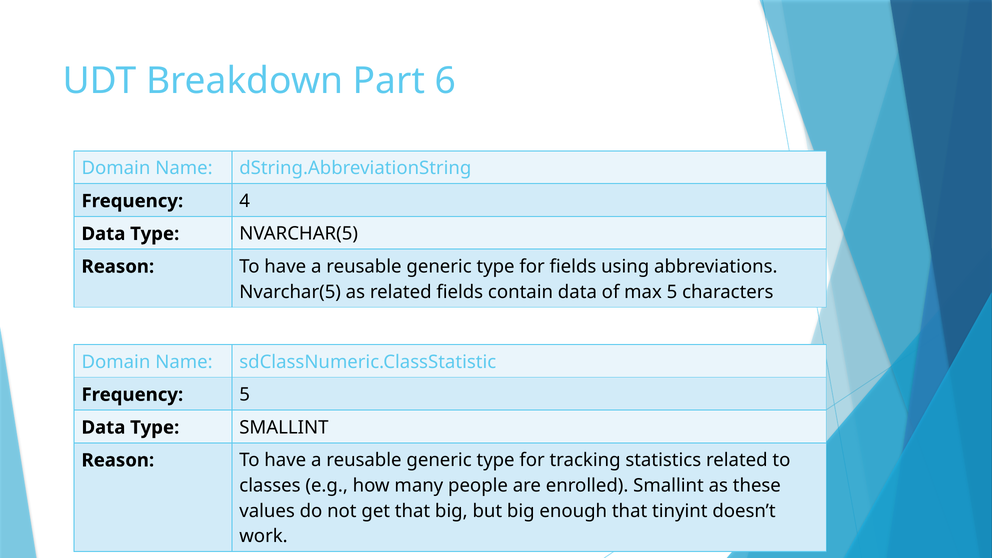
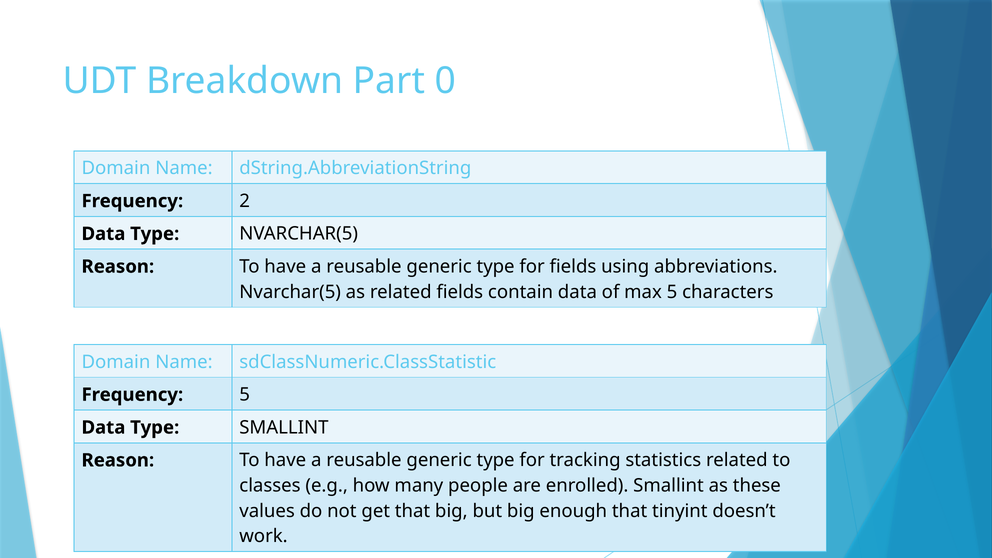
6: 6 -> 0 (445, 81)
4: 4 -> 2 (245, 201)
